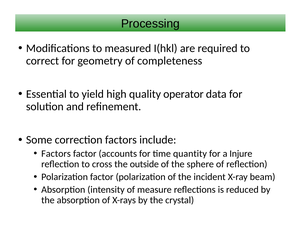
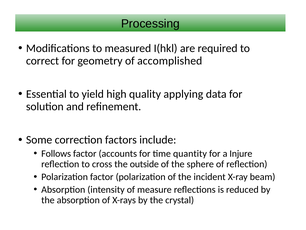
completeness: completeness -> accomplished (170, 61)
operator: operator -> applying (183, 94)
Factors: Factors -> Follows (56, 153)
